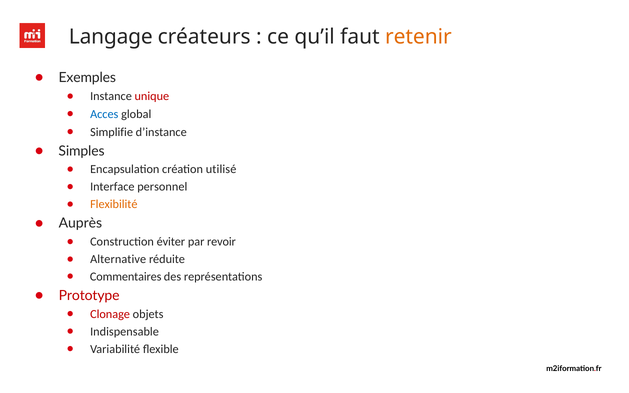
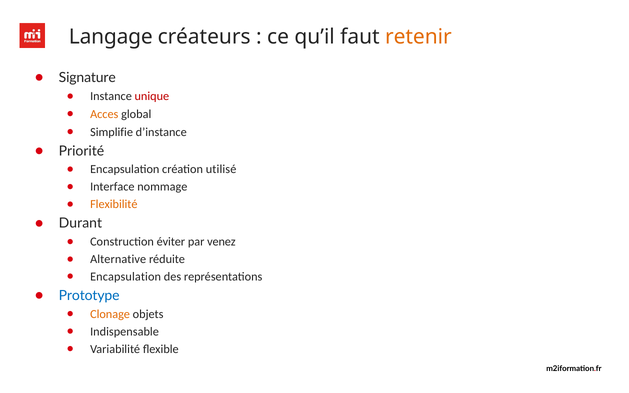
Exemples: Exemples -> Signature (87, 78)
Acces colour: blue -> orange (104, 114)
Simples: Simples -> Priorité (81, 151)
personnel: personnel -> nommage (162, 187)
Auprès: Auprès -> Durant (80, 223)
revoir: revoir -> venez (221, 242)
Commentaires: Commentaires -> Encapsulation (126, 277)
Prototype colour: red -> blue (89, 296)
Clonage colour: red -> orange (110, 314)
